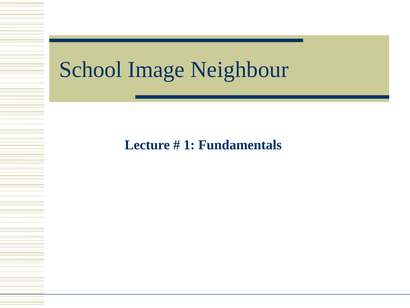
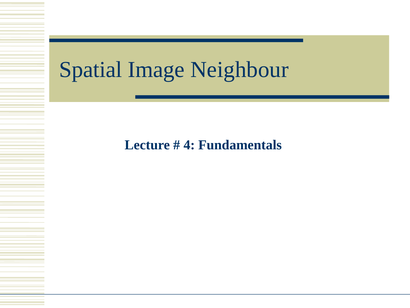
School: School -> Spatial (91, 69)
1: 1 -> 4 (189, 145)
